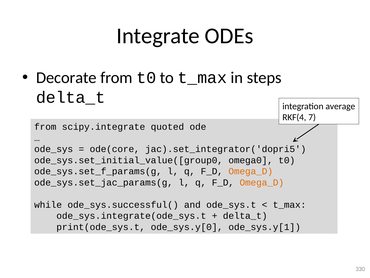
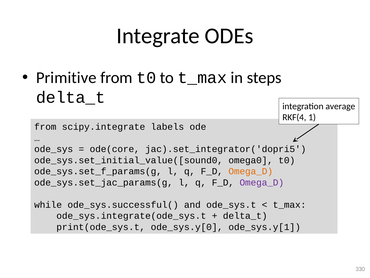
Decorate: Decorate -> Primitive (66, 78)
7: 7 -> 1 (312, 117)
quoted: quoted -> labels (167, 127)
ode_sys.set_initial_value([group0: ode_sys.set_initial_value([group0 -> ode_sys.set_initial_value([sound0 (129, 160)
Omega_D colour: orange -> purple (262, 182)
